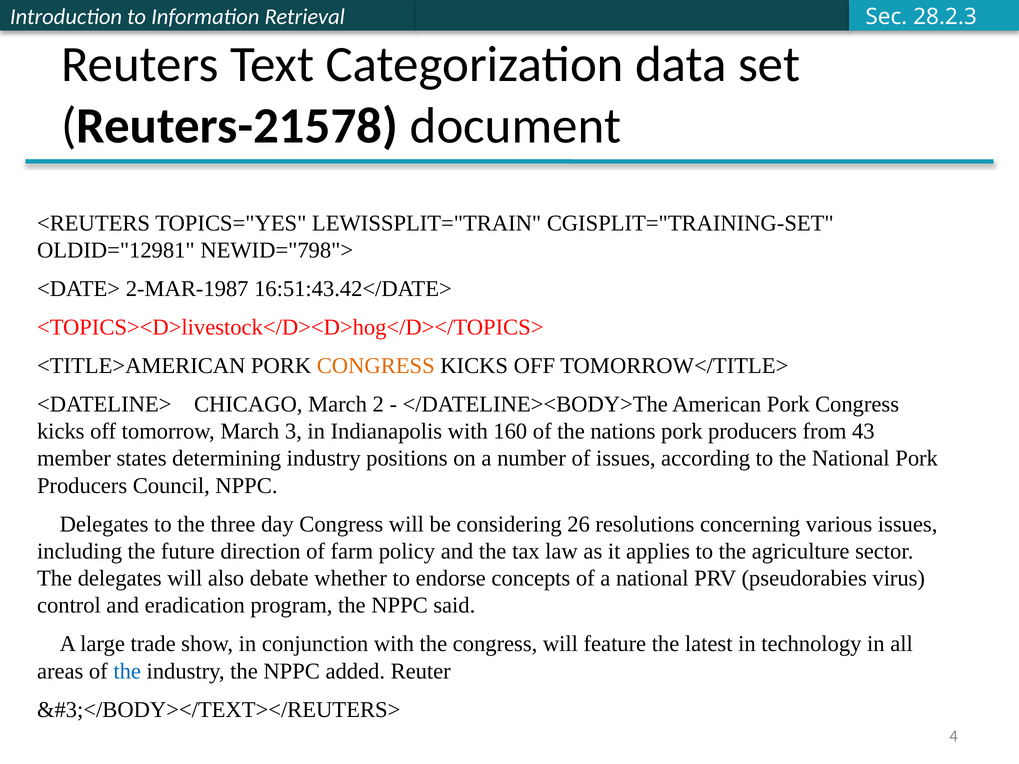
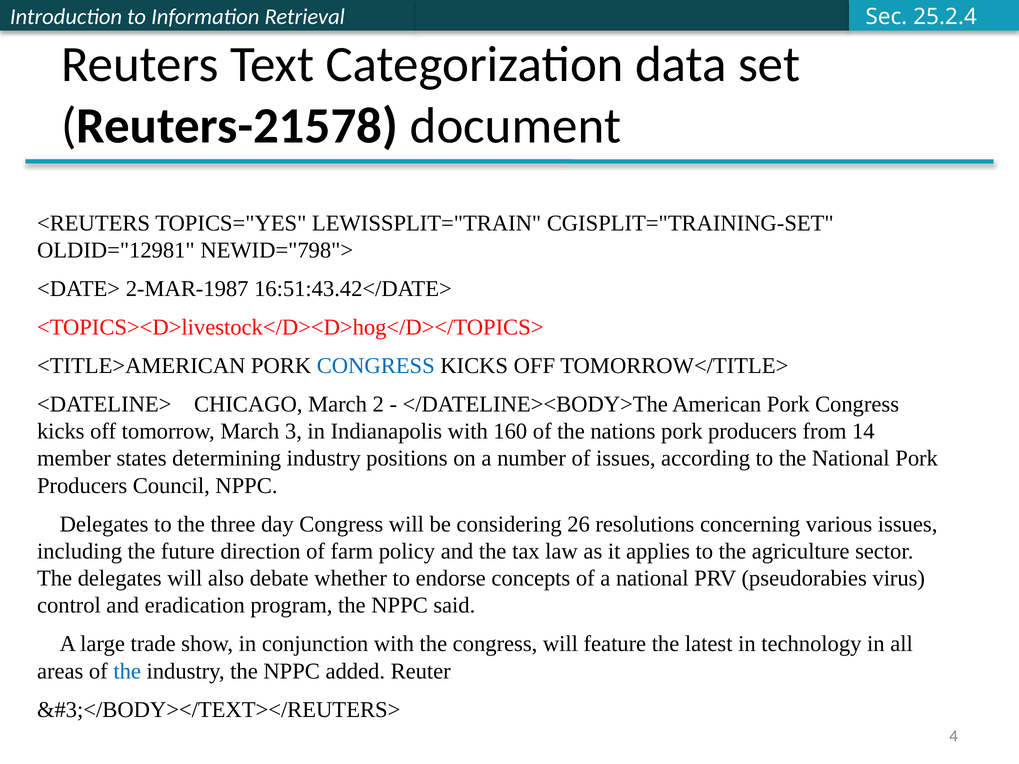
28.2.3: 28.2.3 -> 25.2.4 (945, 17)
CONGRESS colour: orange -> blue (376, 366)
43: 43 -> 14 (863, 431)
